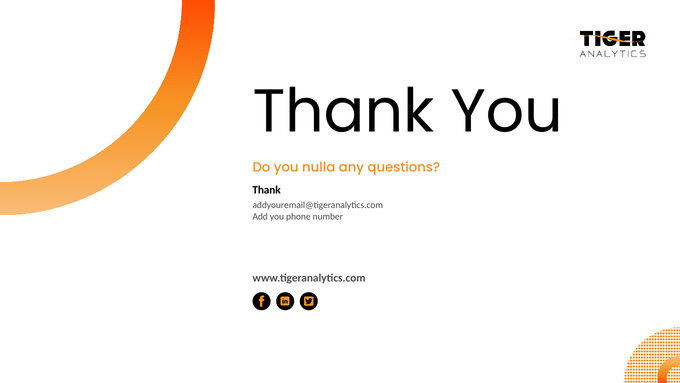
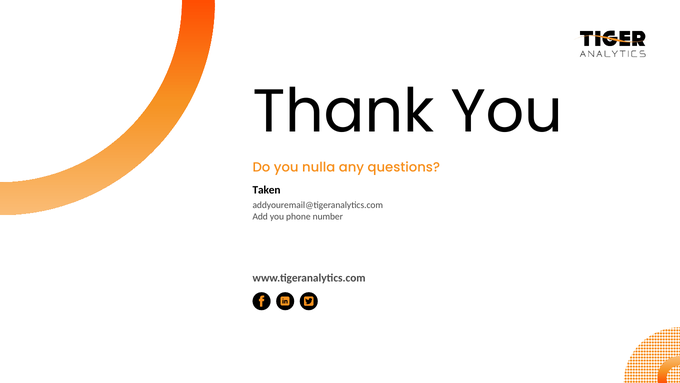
Thank: Thank -> Taken (267, 190)
